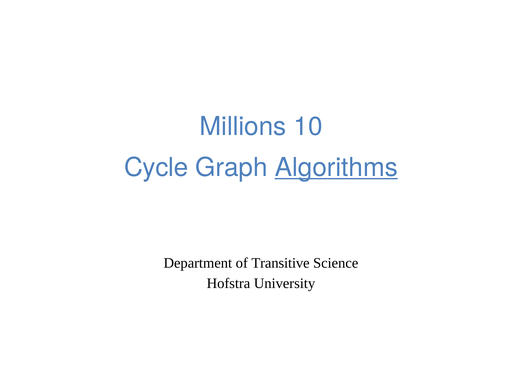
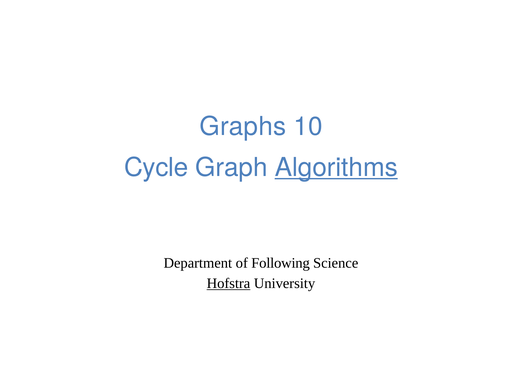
Millions: Millions -> Graphs (243, 127)
Transitive: Transitive -> Following (281, 263)
Hofstra underline: none -> present (228, 283)
